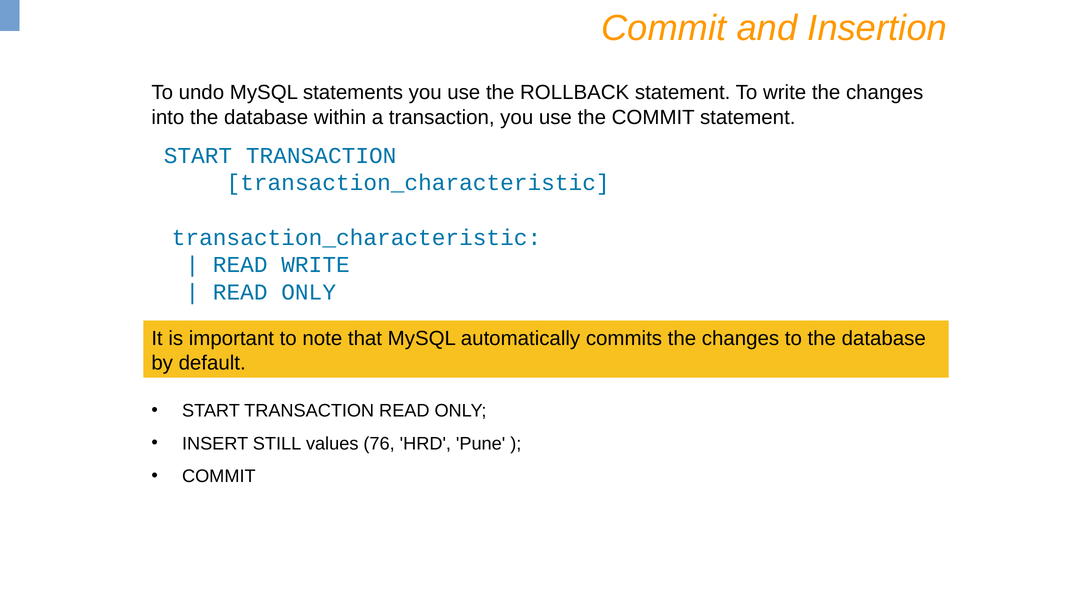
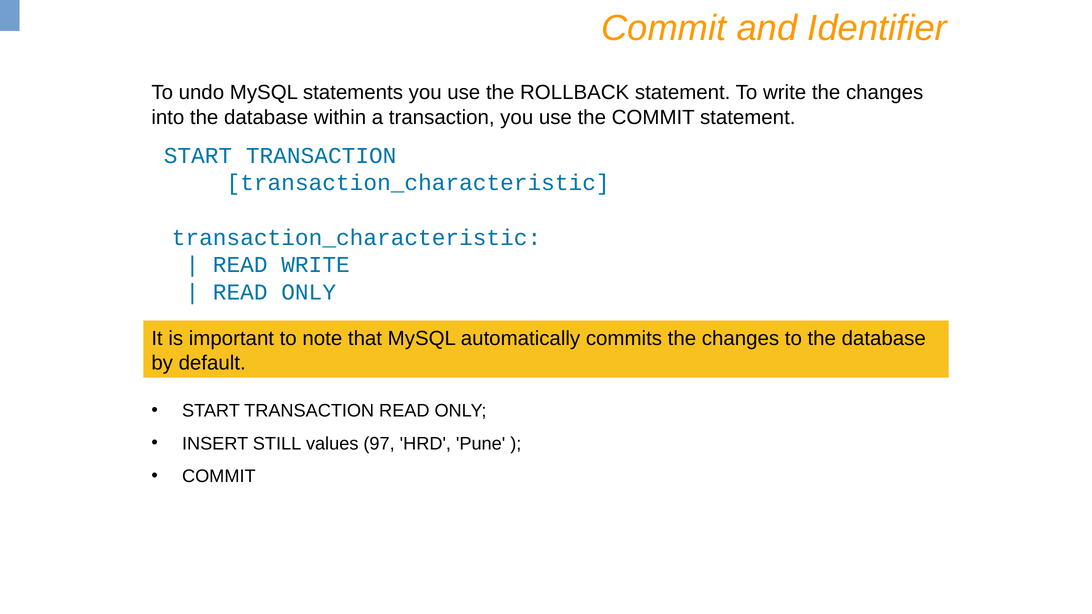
Insertion: Insertion -> Identifier (877, 28)
76: 76 -> 97 (379, 444)
